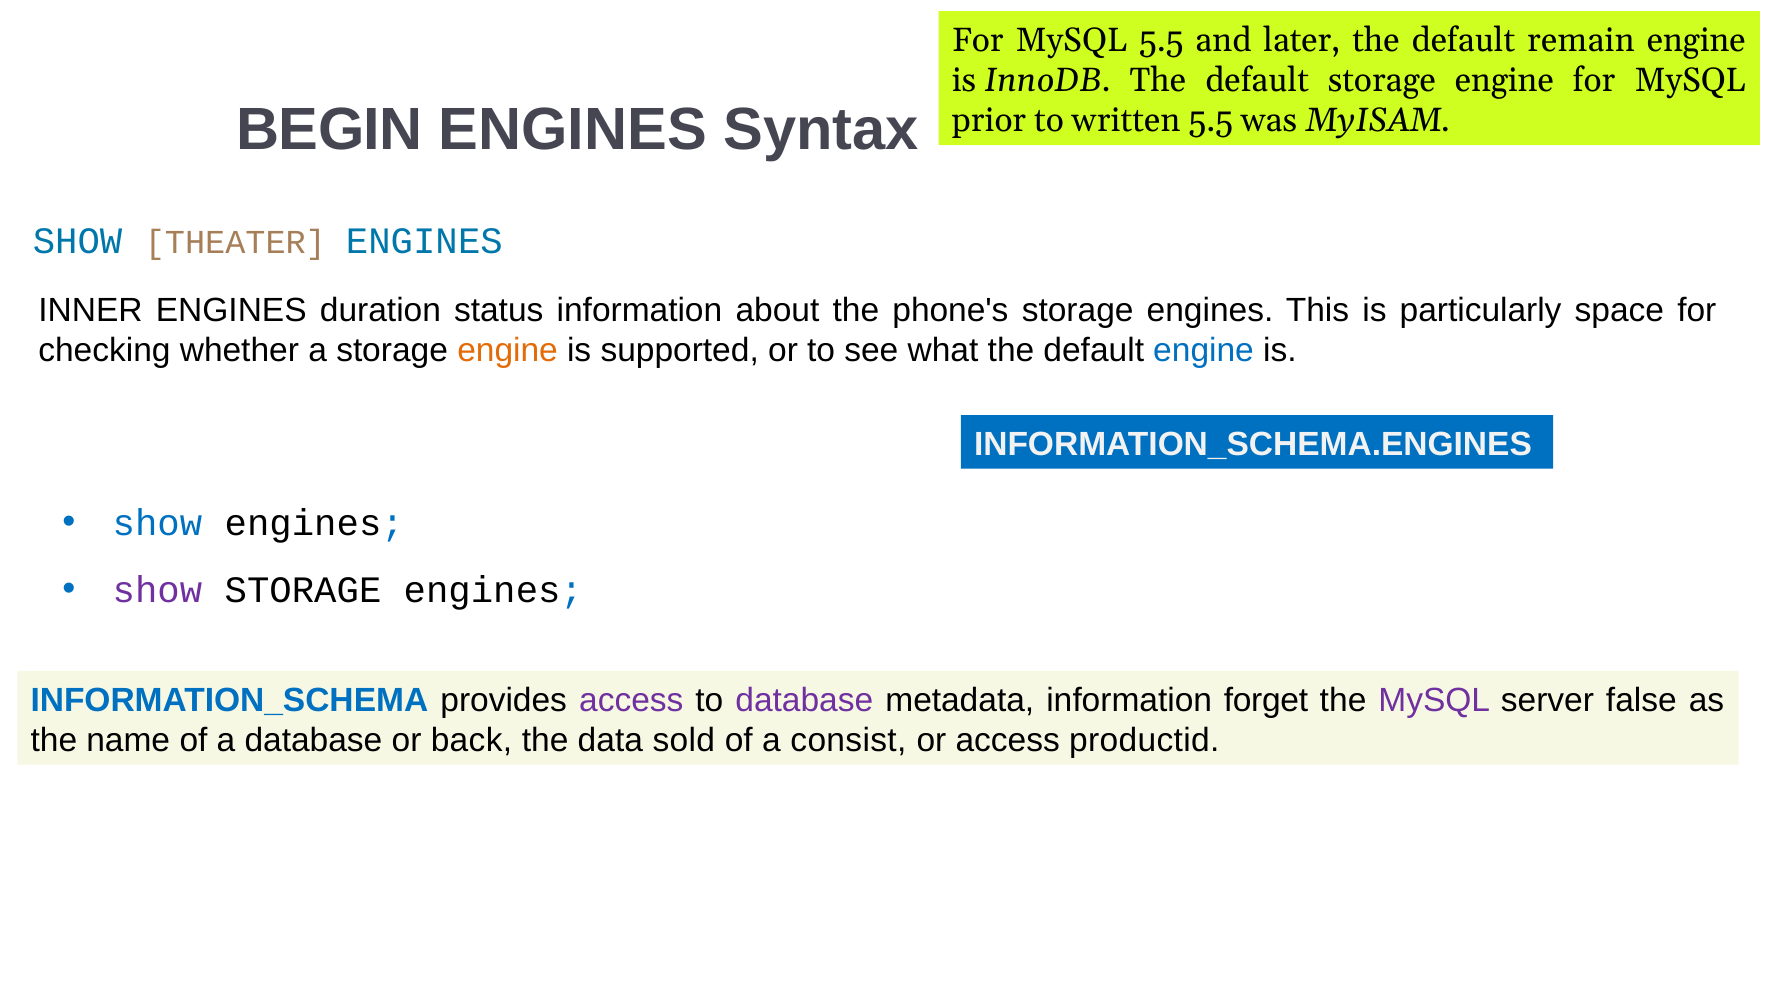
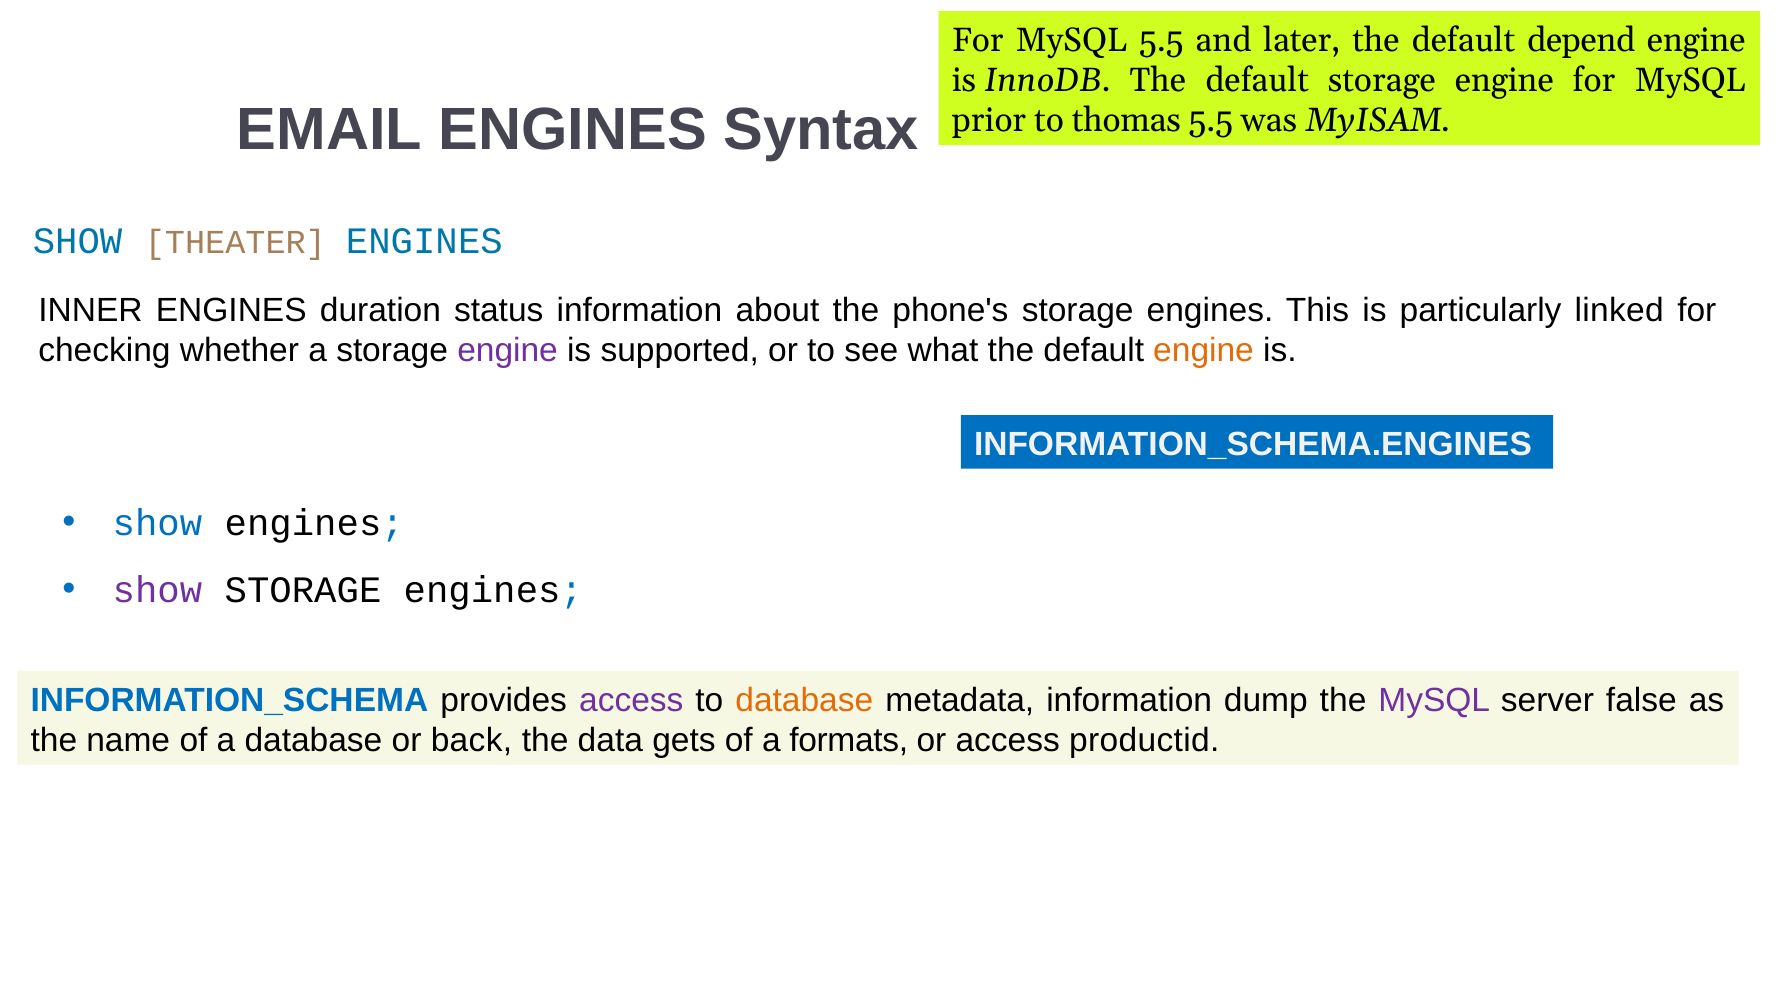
remain: remain -> depend (1581, 40)
BEGIN: BEGIN -> EMAIL (329, 129)
written: written -> thomas (1126, 121)
space: space -> linked (1619, 310)
engine colour: orange -> purple (508, 351)
engine colour: blue -> orange (1204, 351)
database colour: purple -> orange (804, 700)
forget: forget -> dump (1266, 700)
sold: sold -> gets (684, 740)
consist: consist -> formats (849, 740)
